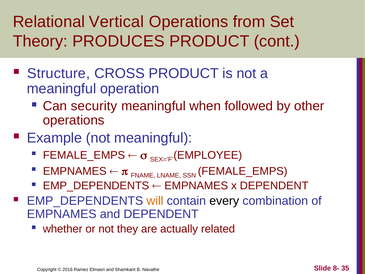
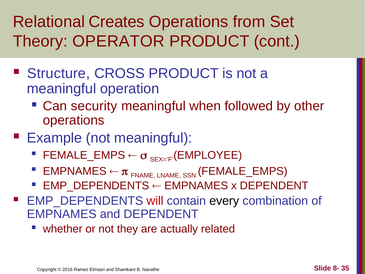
Vertical: Vertical -> Creates (117, 22)
PRODUCES: PRODUCES -> OPERATOR (118, 41)
will colour: orange -> red (155, 201)
